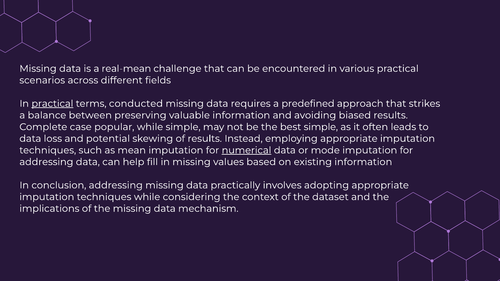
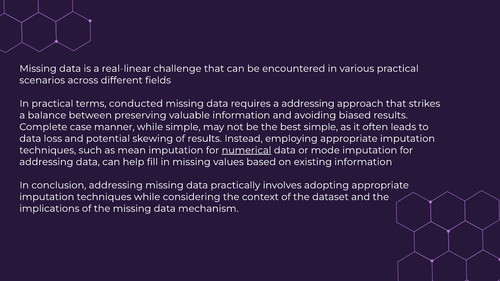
real-mean: real-mean -> real-linear (126, 69)
practical underline: present -> none (52, 104)
a predefined: predefined -> addressing (308, 104)
popular: popular -> manner (114, 127)
